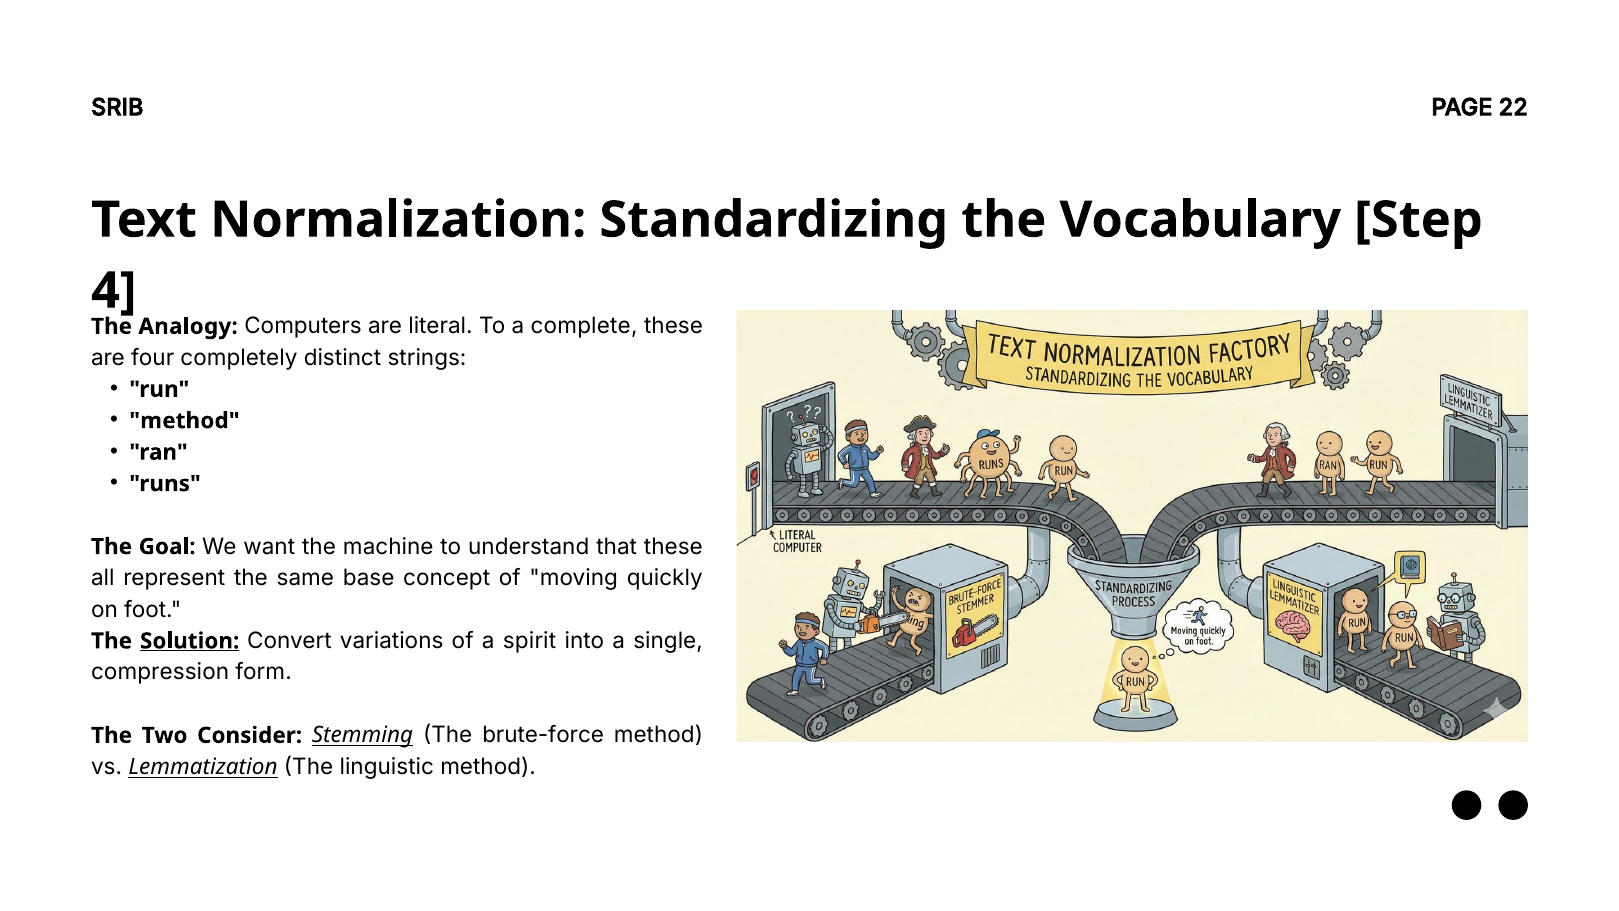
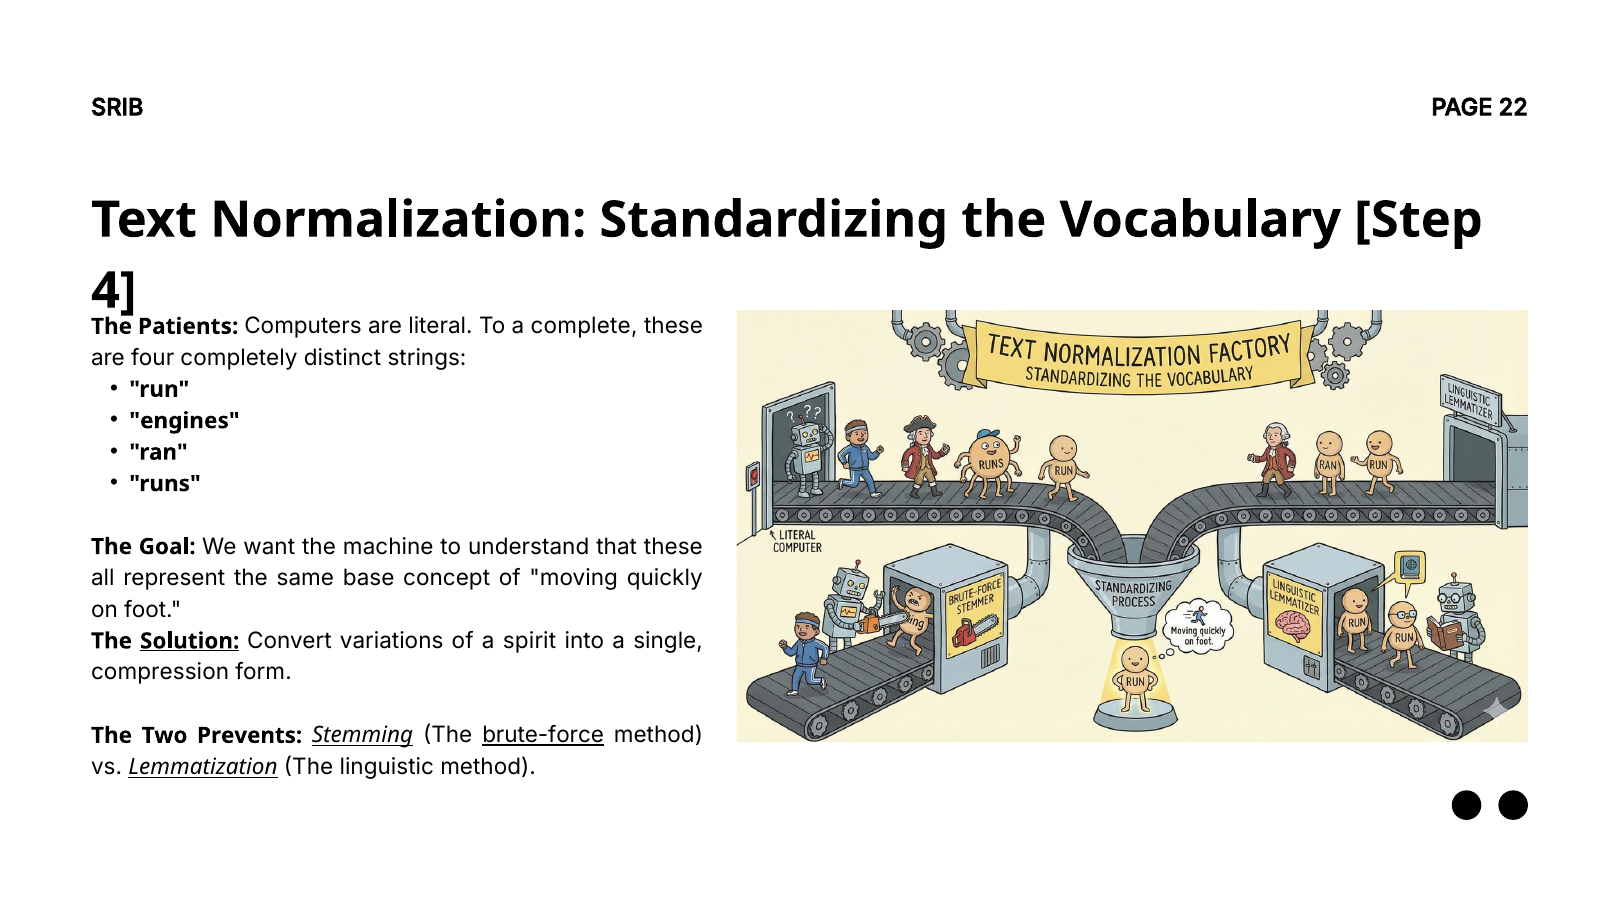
Analogy: Analogy -> Patients (188, 326)
method: method -> engines (184, 421)
Consider: Consider -> Prevents (250, 735)
brute-force underline: none -> present (543, 735)
